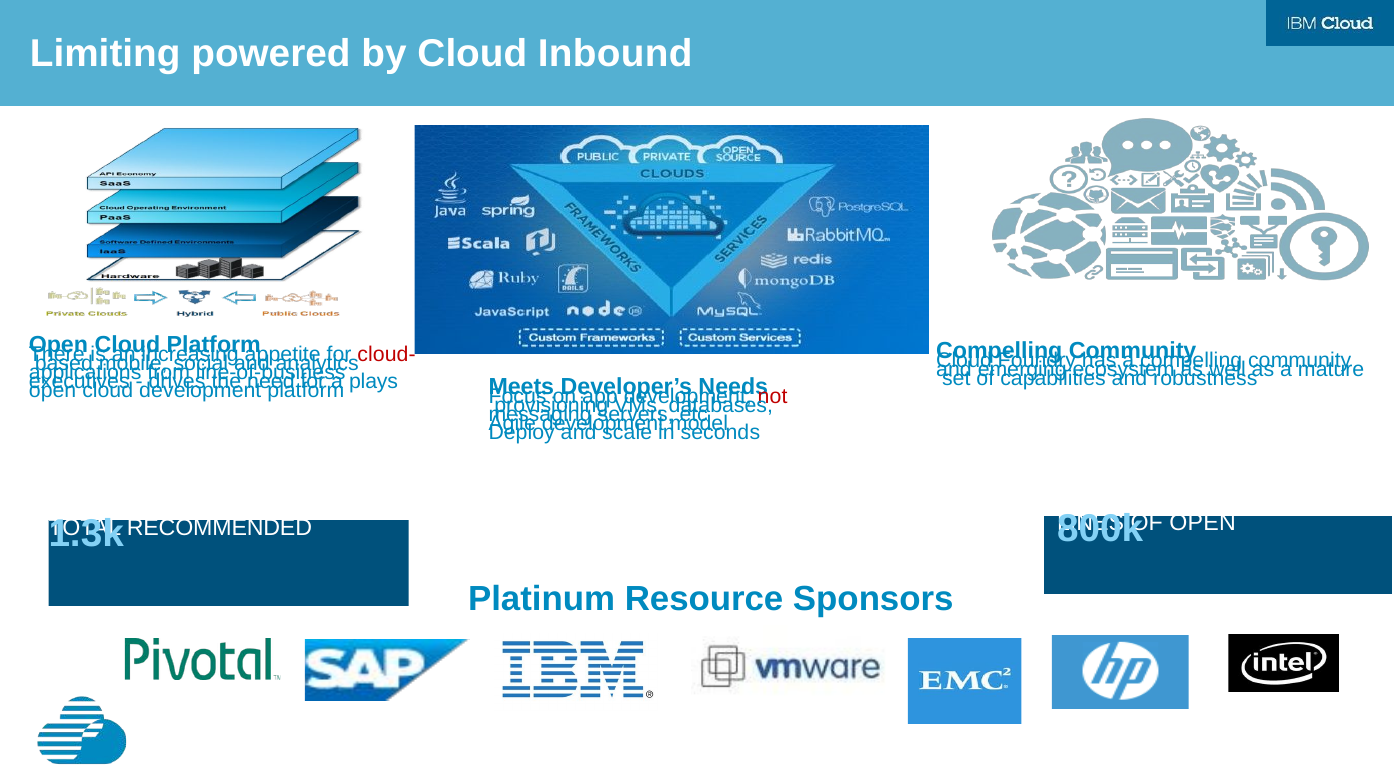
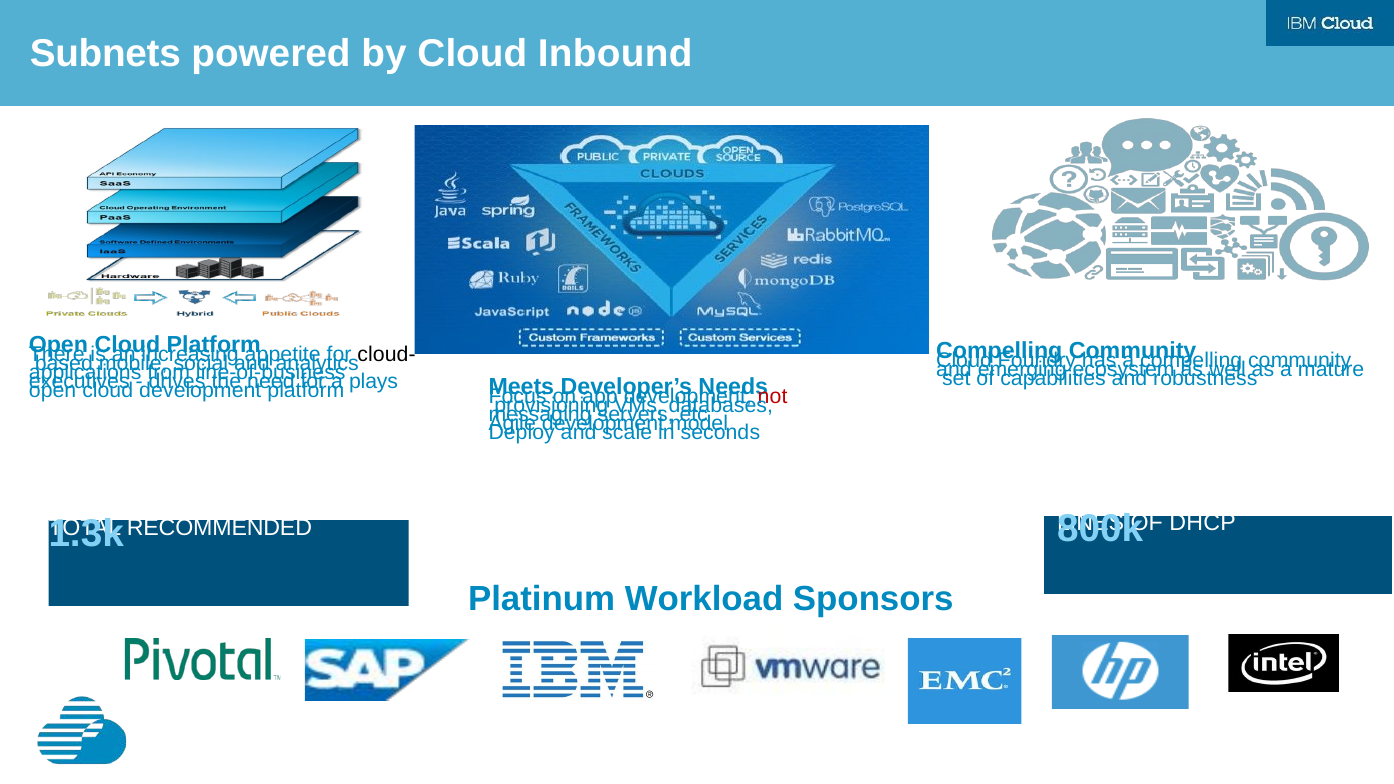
Limiting: Limiting -> Subnets (105, 54)
cloud- colour: red -> black (387, 355)
OPEN: OPEN -> DHCP (1203, 523)
Resource: Resource -> Workload (704, 599)
